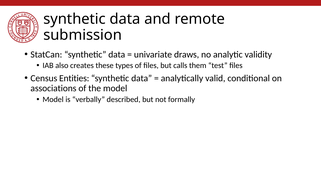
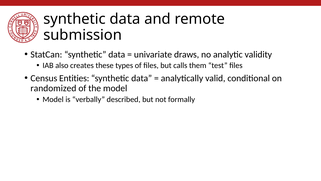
associations: associations -> randomized (53, 88)
